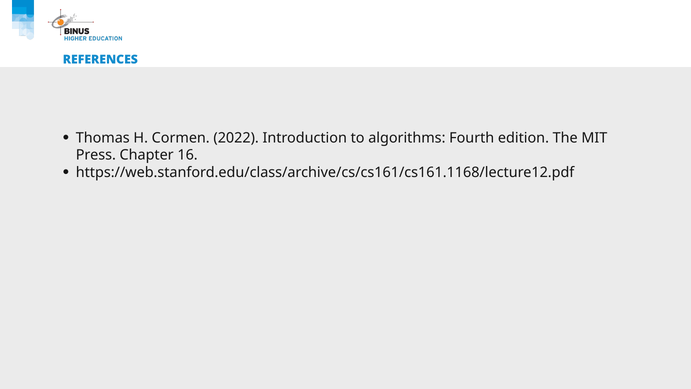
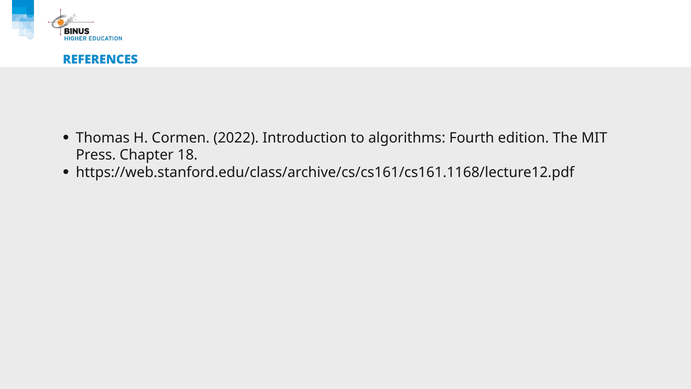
16: 16 -> 18 (188, 155)
